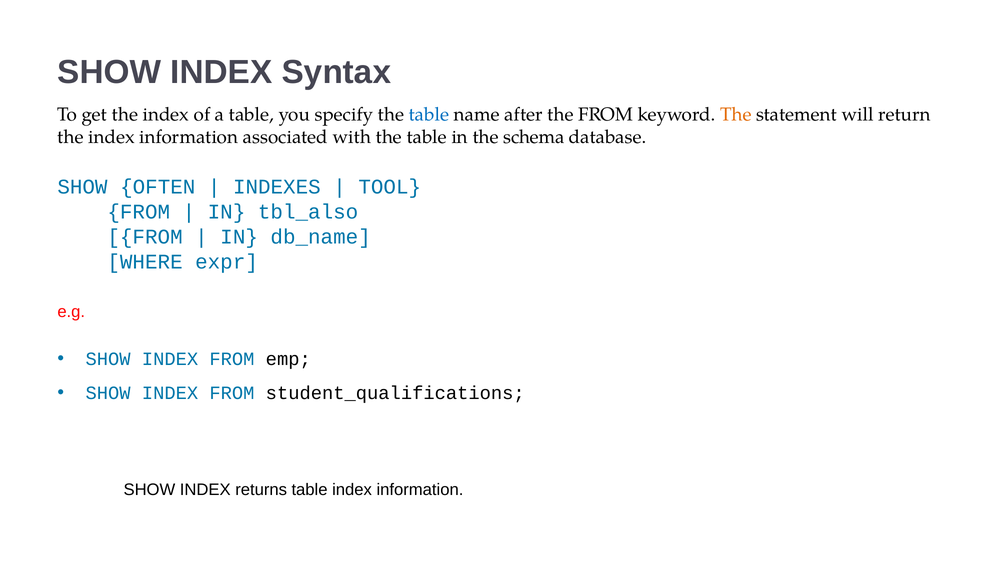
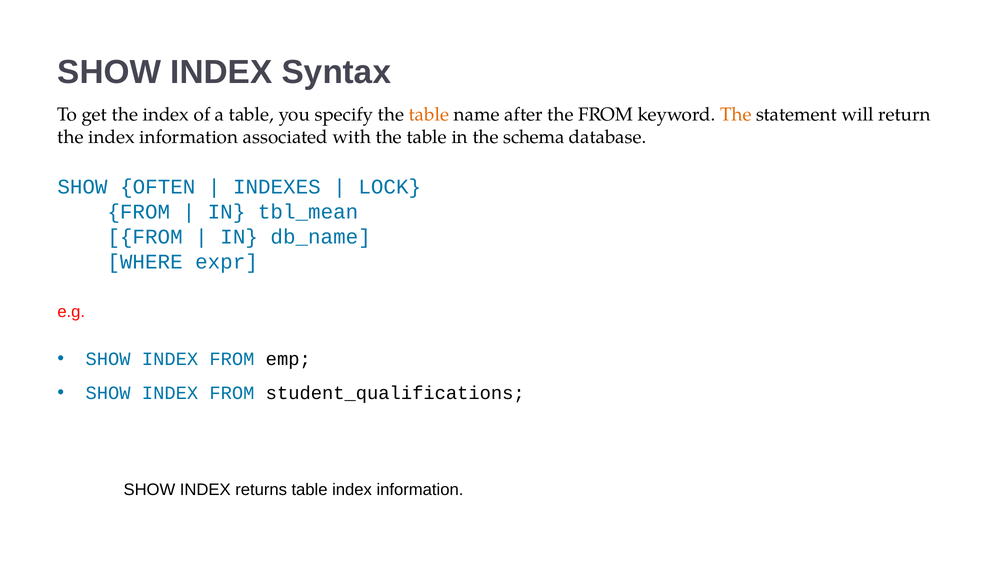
table colour: blue -> orange (429, 115)
TOOL: TOOL -> LOCK (390, 187)
tbl_also: tbl_also -> tbl_mean (308, 212)
